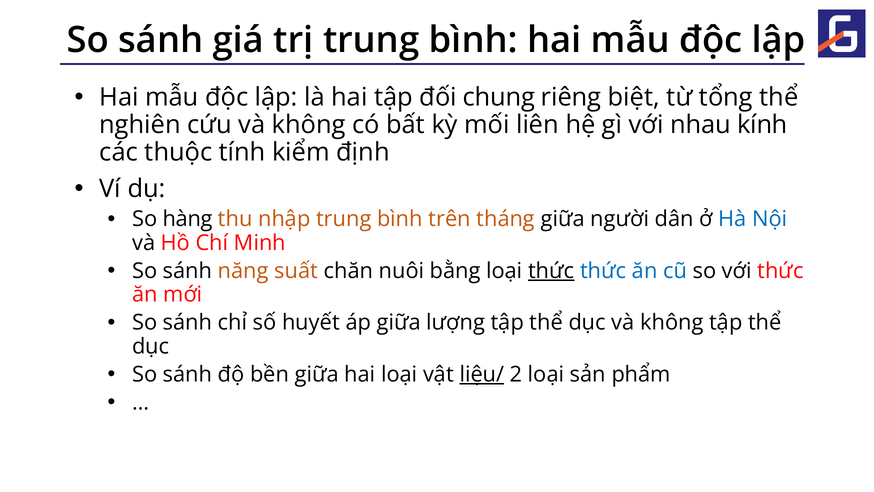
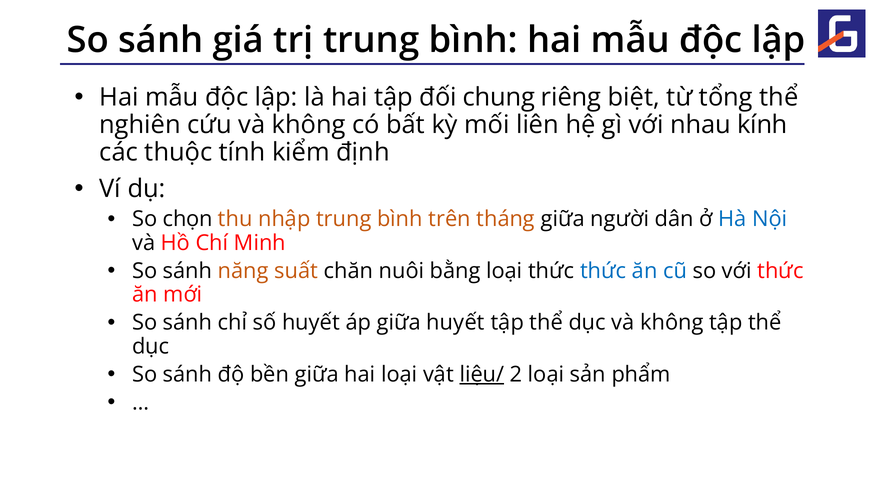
hàng: hàng -> chọn (188, 219)
thức underline: present -> none (551, 271)
giữa lượng: lượng -> huyết (456, 322)
